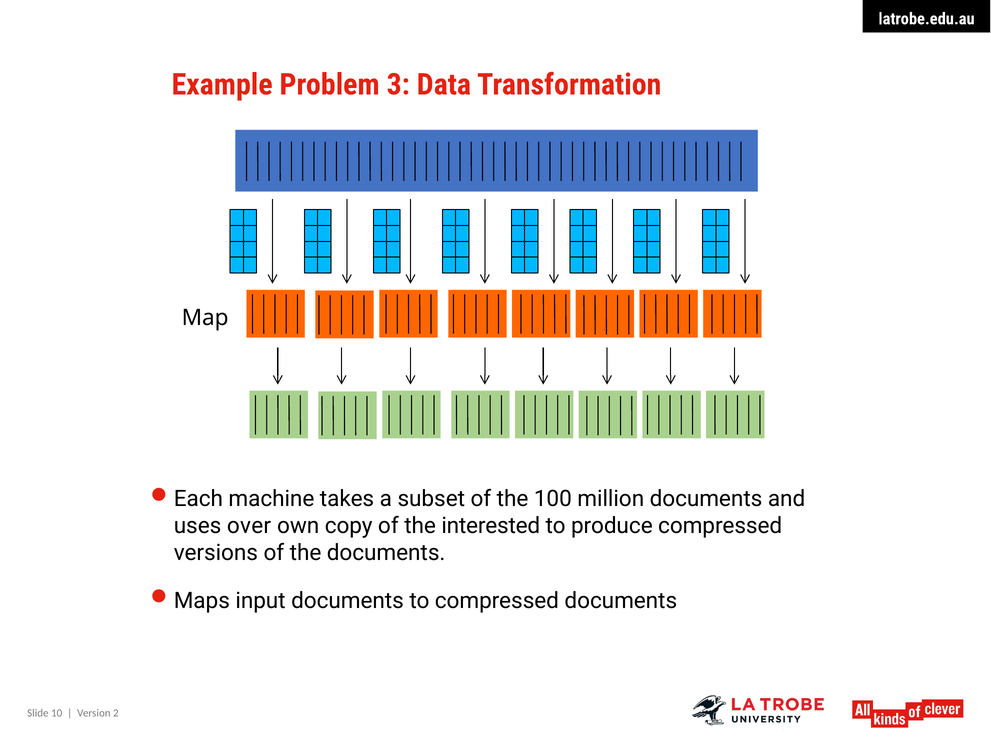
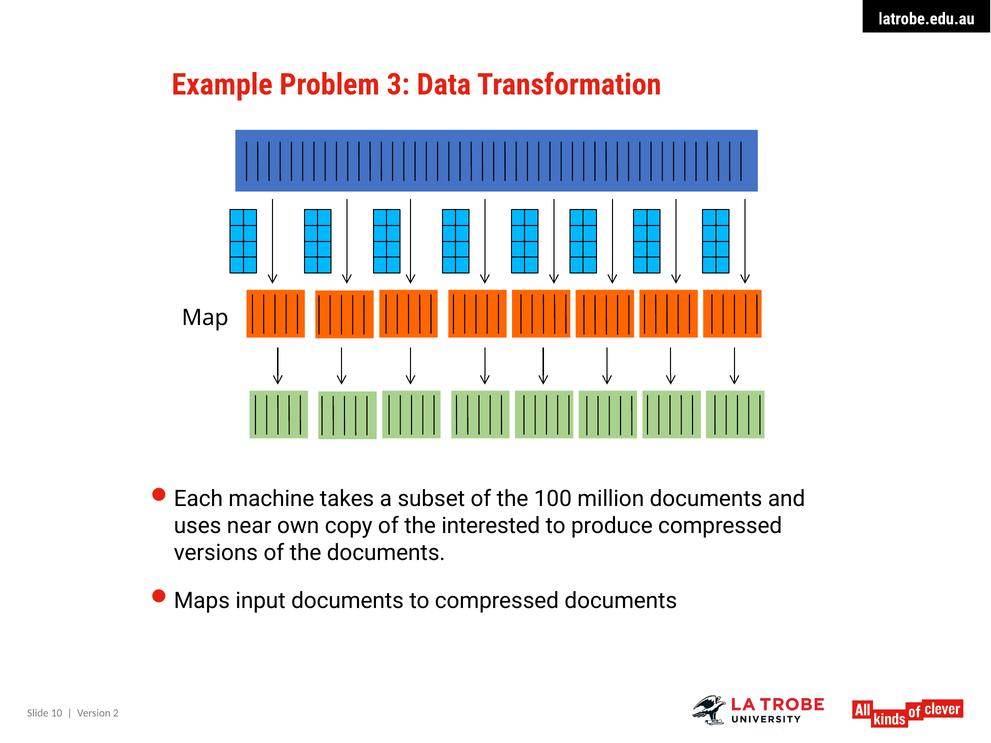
over: over -> near (249, 526)
